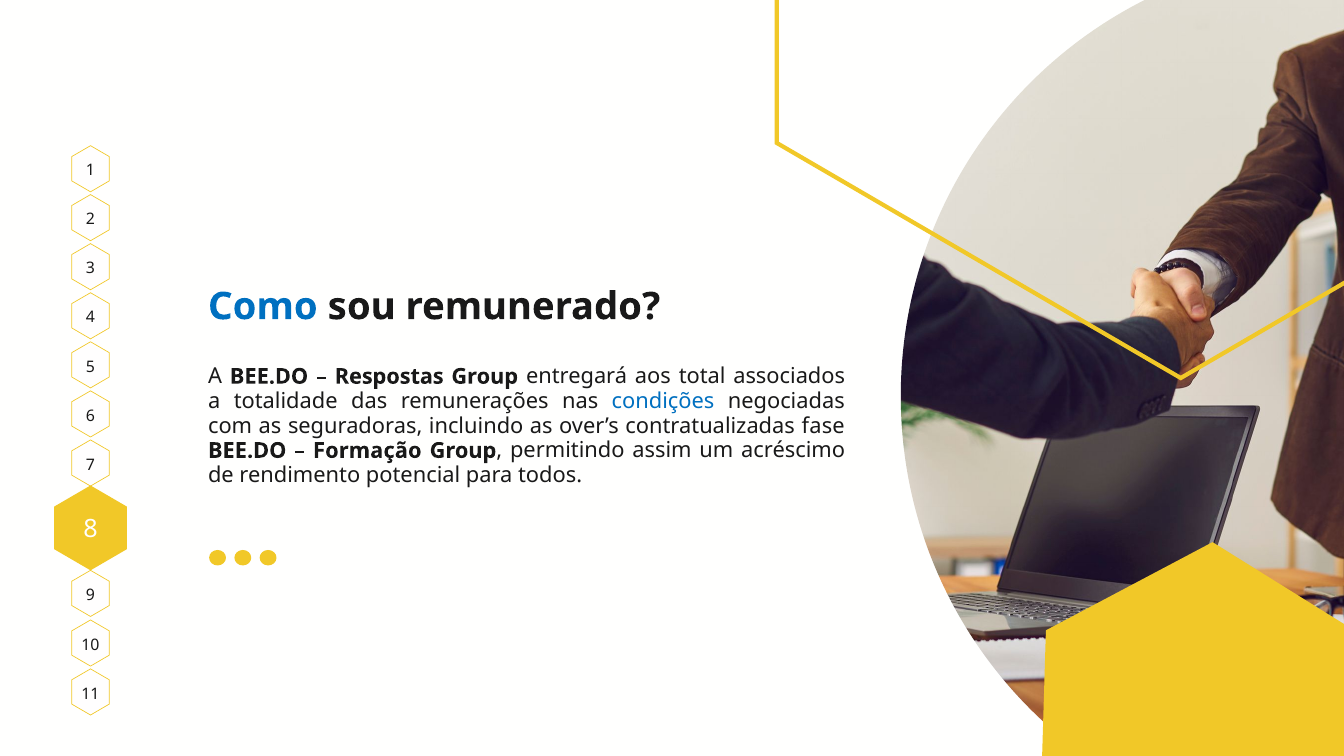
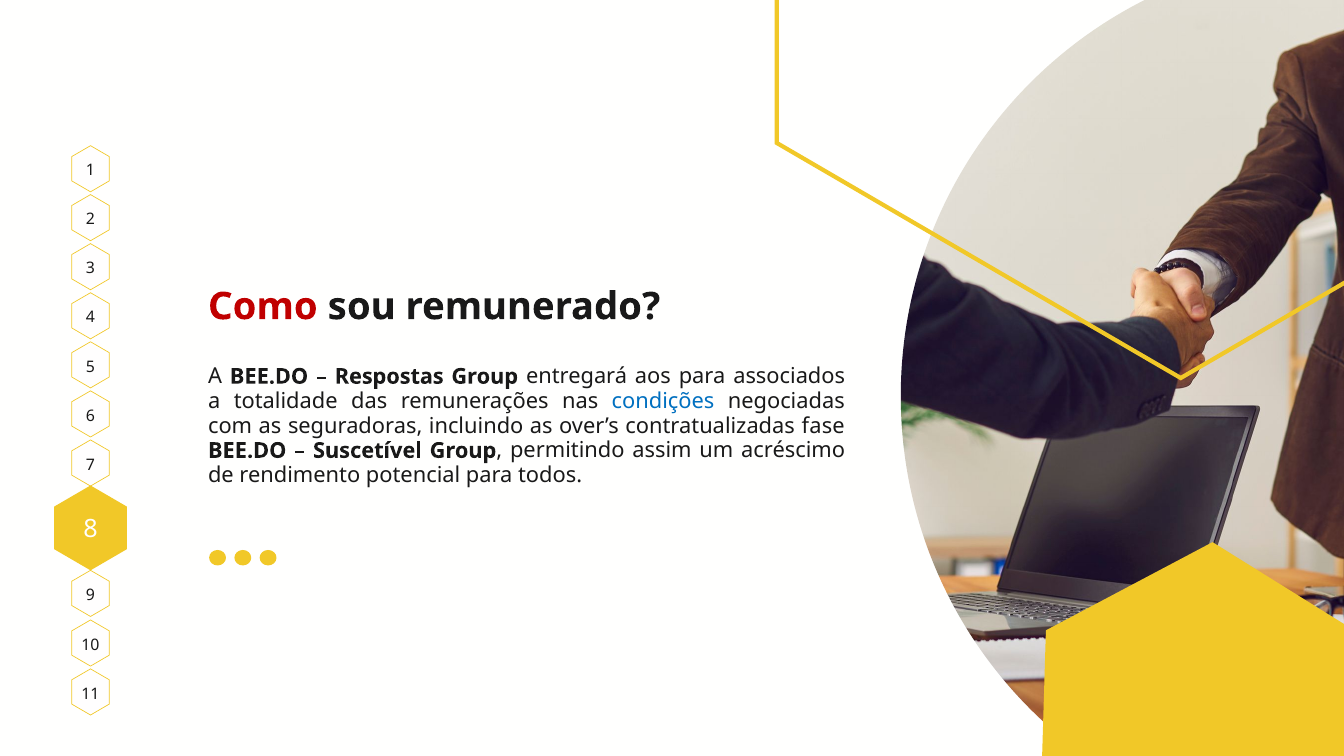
Como colour: blue -> red (263, 307)
aos total: total -> para (702, 376)
Formação: Formação -> Suscetível (367, 451)
